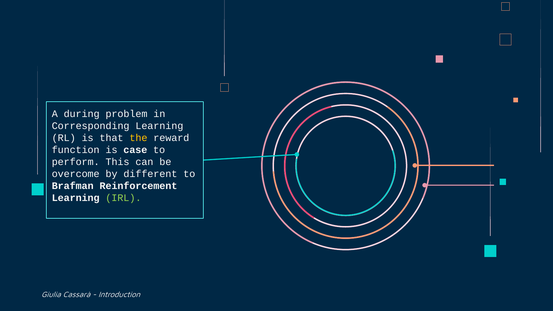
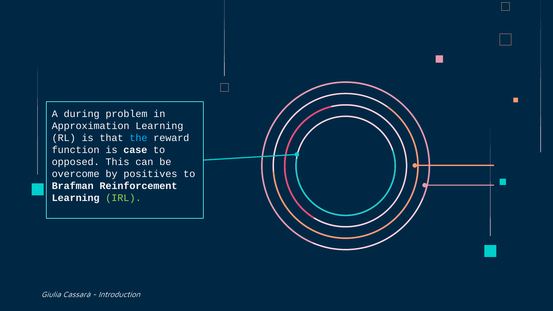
Corresponding: Corresponding -> Approximation (91, 126)
the colour: yellow -> light blue (138, 138)
perform: perform -> opposed (76, 162)
different: different -> positives (150, 174)
